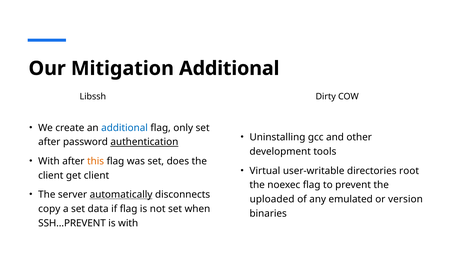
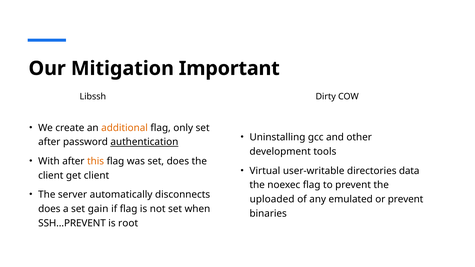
Mitigation Additional: Additional -> Important (229, 68)
additional colour: blue -> orange (125, 128)
root: root -> data (409, 171)
automatically underline: present -> none (121, 195)
or version: version -> prevent (406, 199)
copy: copy -> does (49, 209)
data: data -> gain (98, 209)
is with: with -> root (128, 223)
